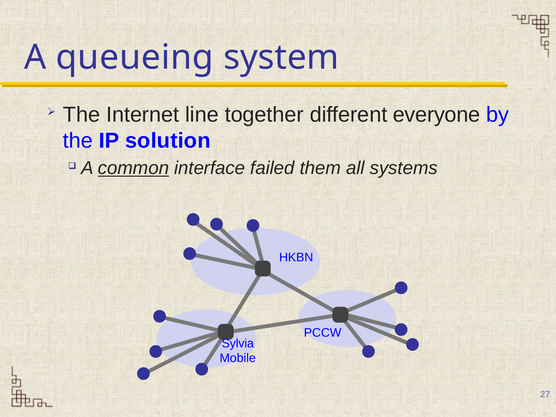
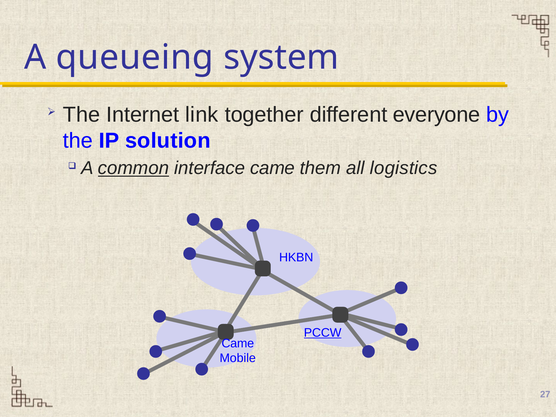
line: line -> link (202, 115)
interface failed: failed -> came (273, 168)
systems: systems -> logistics (404, 168)
PCCW underline: none -> present (323, 333)
Sylvia: Sylvia -> Came (238, 343)
